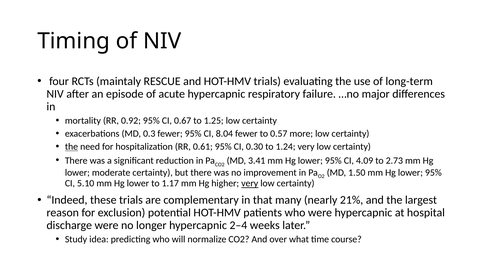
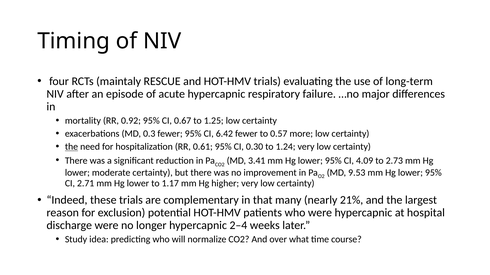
8.04: 8.04 -> 6.42 (224, 134)
1.50: 1.50 -> 9.53 (357, 173)
5.10: 5.10 -> 2.71 (86, 184)
very underline: present -> none (250, 184)
